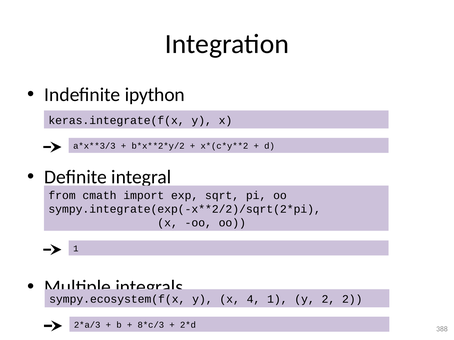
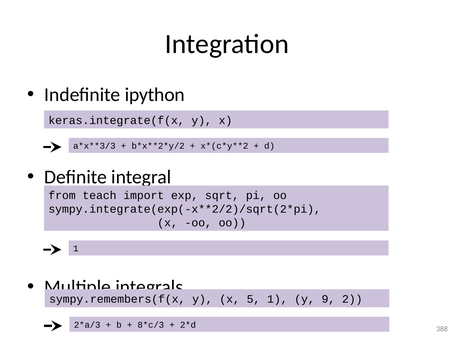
cmath: cmath -> teach (100, 196)
sympy.ecosystem(f(x: sympy.ecosystem(f(x -> sympy.remembers(f(x (117, 300)
4: 4 -> 5 (253, 300)
y 2: 2 -> 9 (328, 300)
